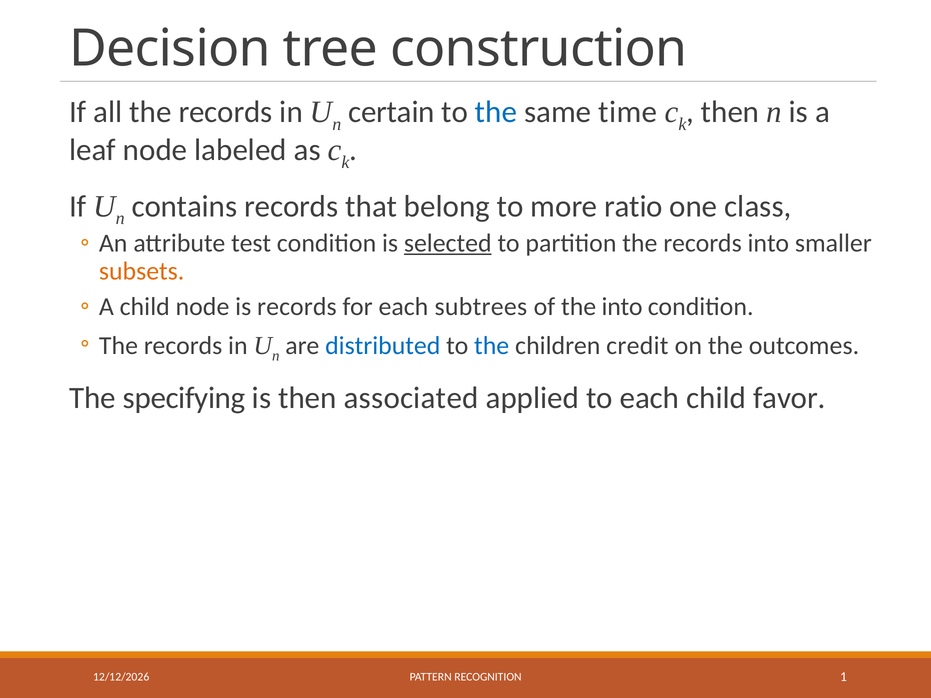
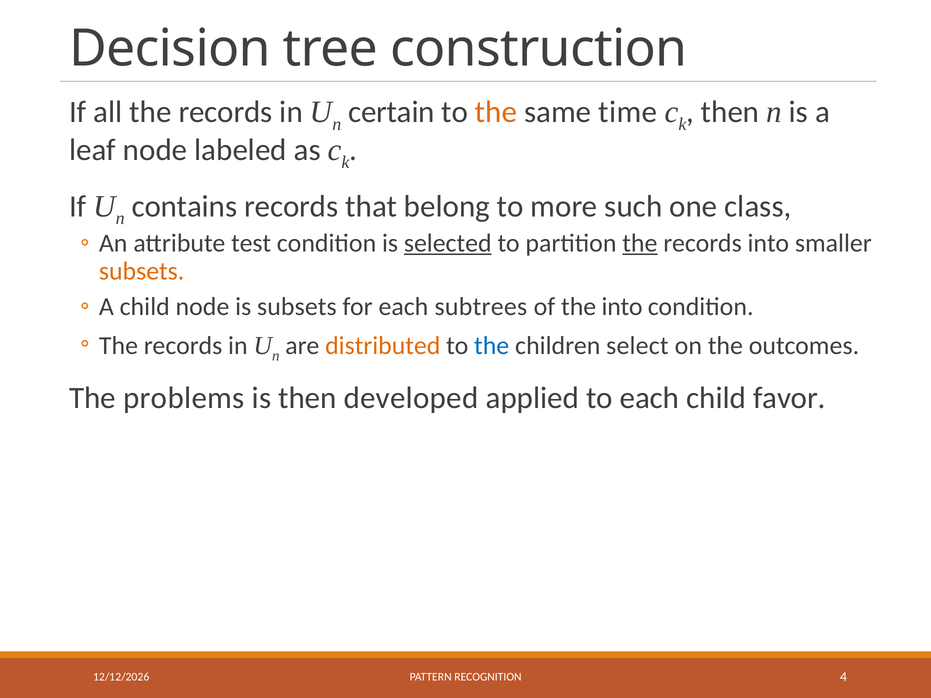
the colour: blue -> orange (496, 112)
ratio: ratio -> such (633, 207)
the underline: none -> present (640, 243)
is records: records -> subsets (297, 307)
distributed colour: blue -> orange (383, 346)
credit: credit -> select (637, 346)
specifying: specifying -> problems (184, 398)
associated: associated -> developed (411, 398)
1: 1 -> 4 (843, 677)
